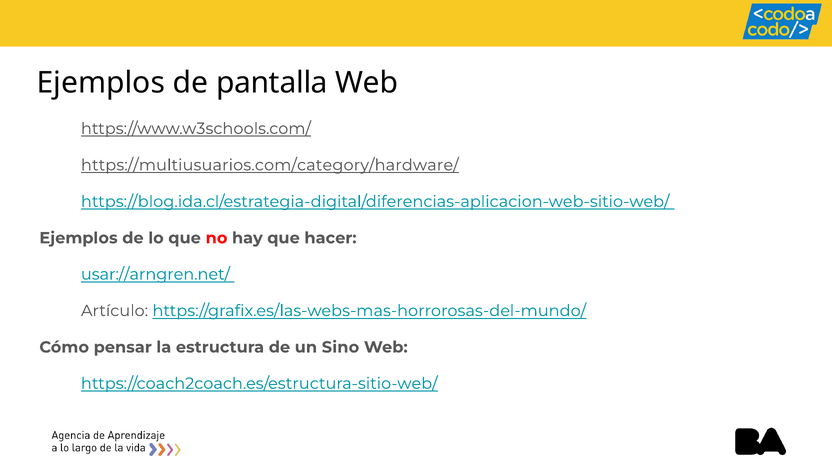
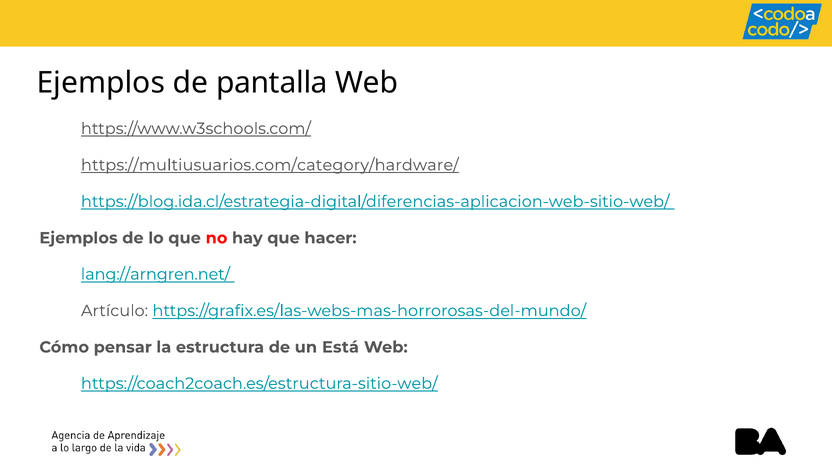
usar://arngren.net/: usar://arngren.net/ -> lang://arngren.net/ (155, 274)
Sino: Sino -> Está (340, 347)
